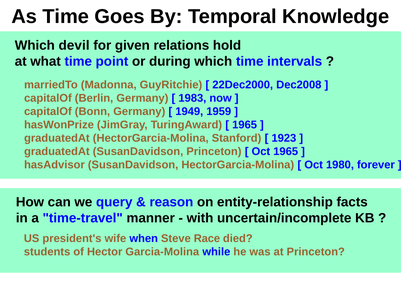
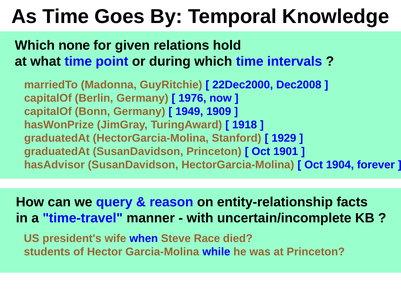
devil: devil -> none (74, 45)
1983: 1983 -> 1976 (192, 98)
1959: 1959 -> 1909 (219, 111)
1965: 1965 -> 1918 (245, 125)
1923: 1923 -> 1929 (284, 138)
Oct 1965: 1965 -> 1901 (286, 151)
1980: 1980 -> 1904 (340, 165)
